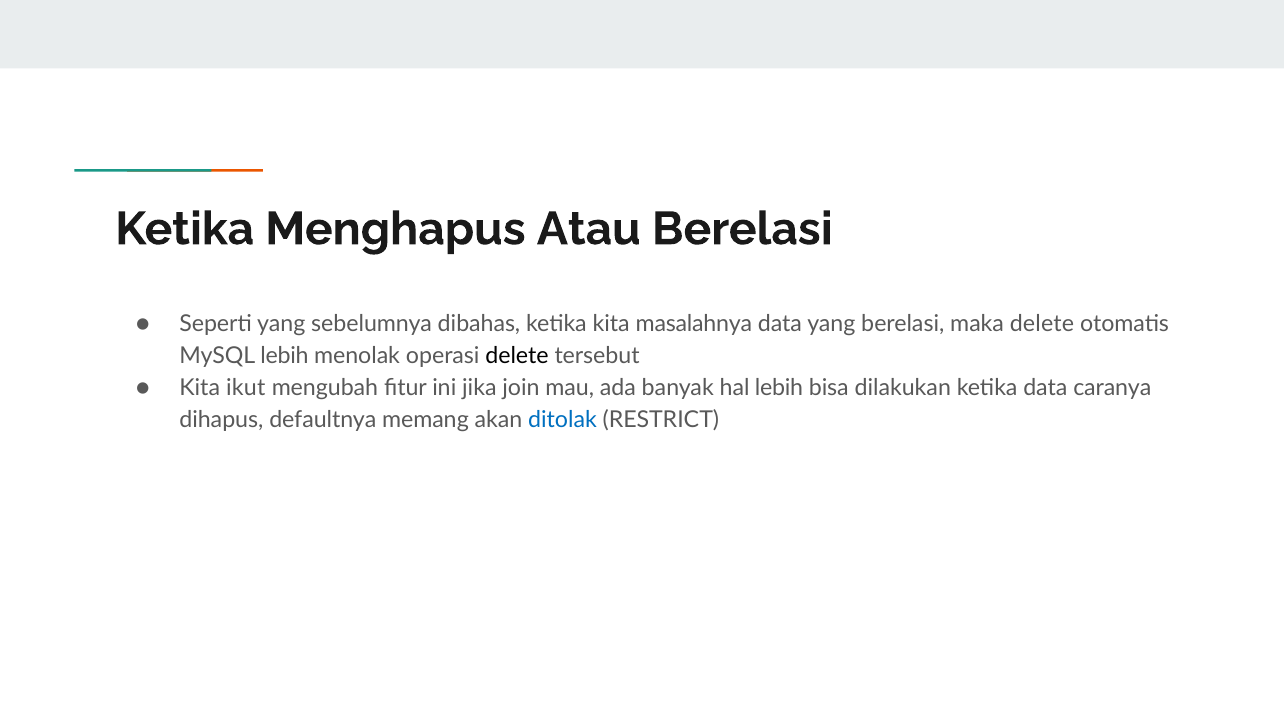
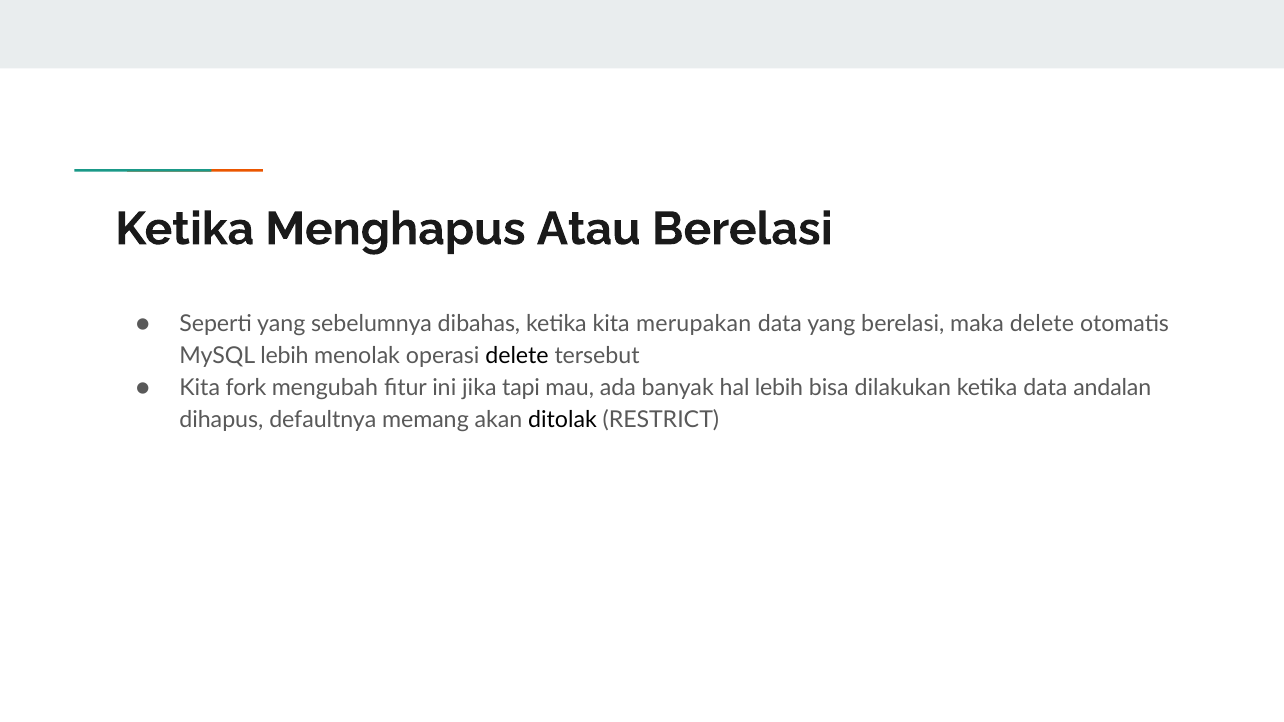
masalahnya: masalahnya -> merupakan (694, 324)
ikut: ikut -> fork (246, 388)
join: join -> tapi (521, 388)
caranya: caranya -> andalan (1112, 388)
ditolak colour: blue -> black (562, 420)
